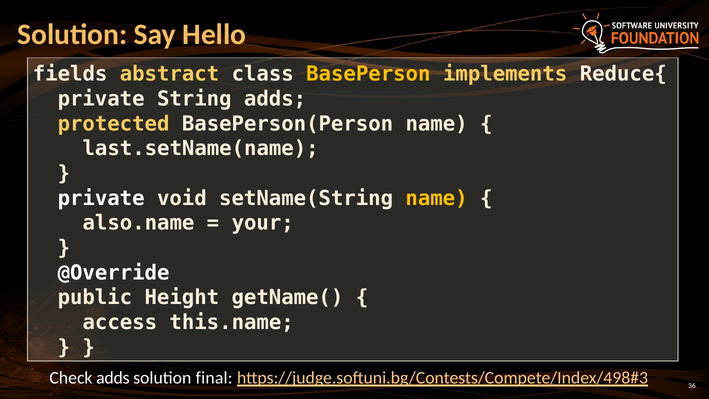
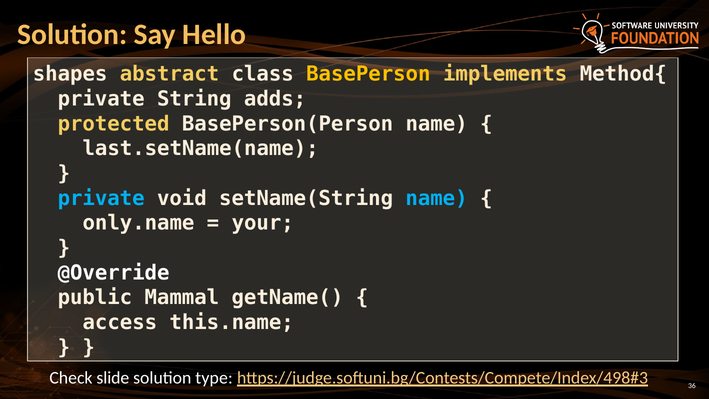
fields: fields -> shapes (70, 74)
Reduce{: Reduce{ -> Method{ (623, 74)
private colour: white -> light blue (101, 198)
name colour: yellow -> light blue (437, 198)
also.name: also.name -> only.name (138, 223)
Height: Height -> Mammal (182, 298)
Check adds: adds -> slide (113, 378)
final: final -> type (214, 378)
